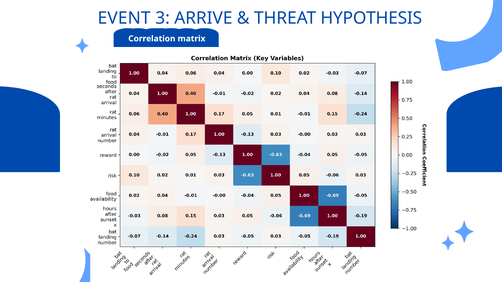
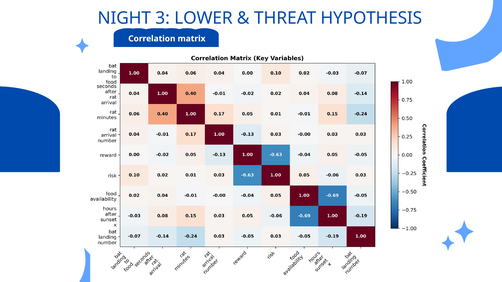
EVENT: EVENT -> NIGHT (124, 18)
ARRIVE: ARRIVE -> LOWER (203, 18)
